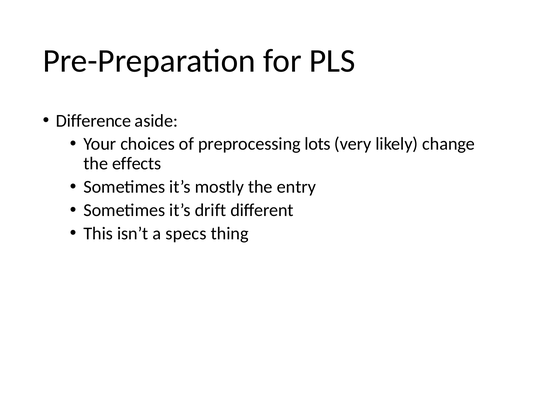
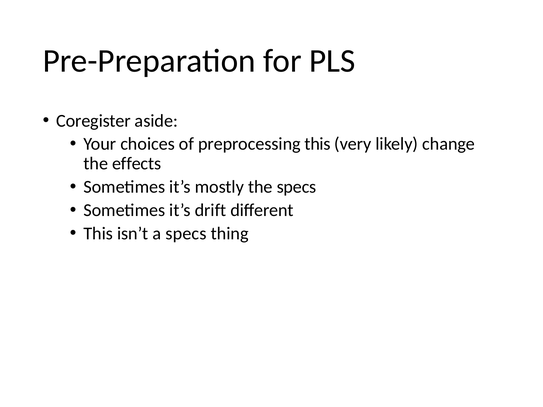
Difference: Difference -> Coregister (94, 121)
preprocessing lots: lots -> this (318, 144)
the entry: entry -> specs (296, 187)
